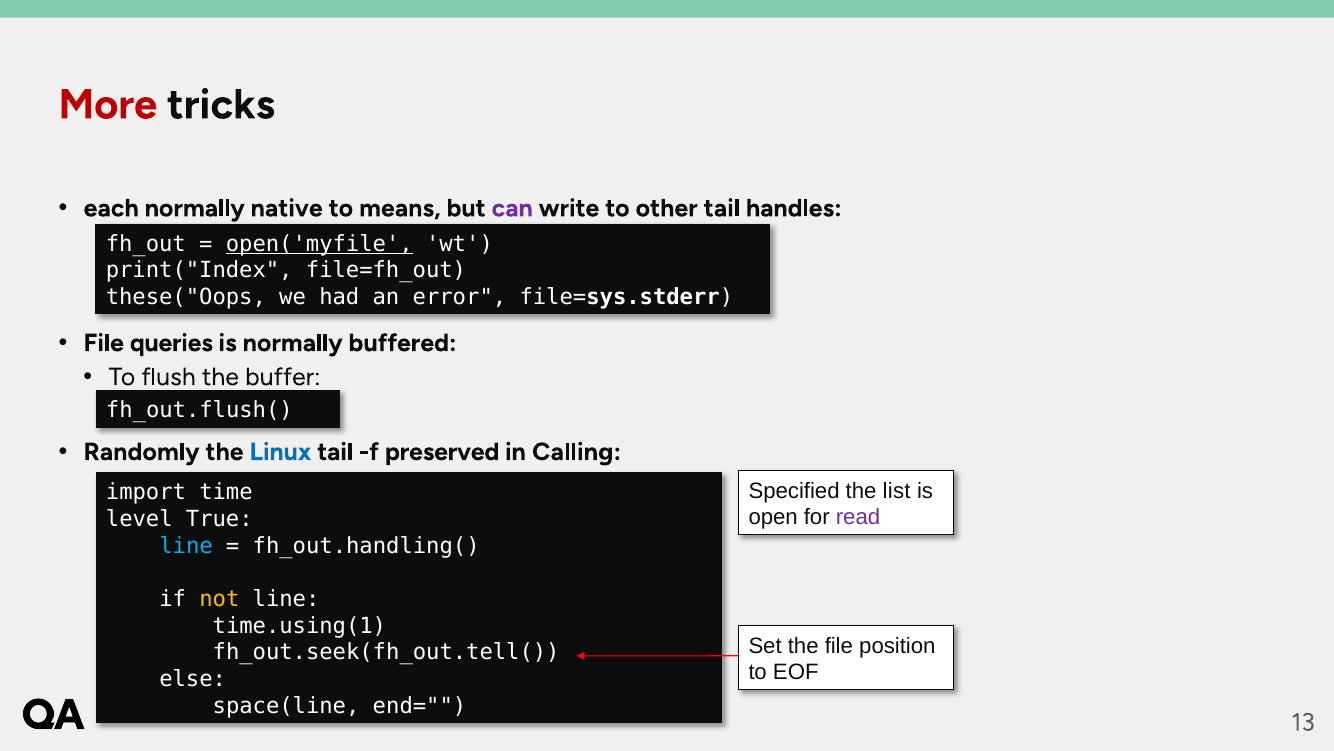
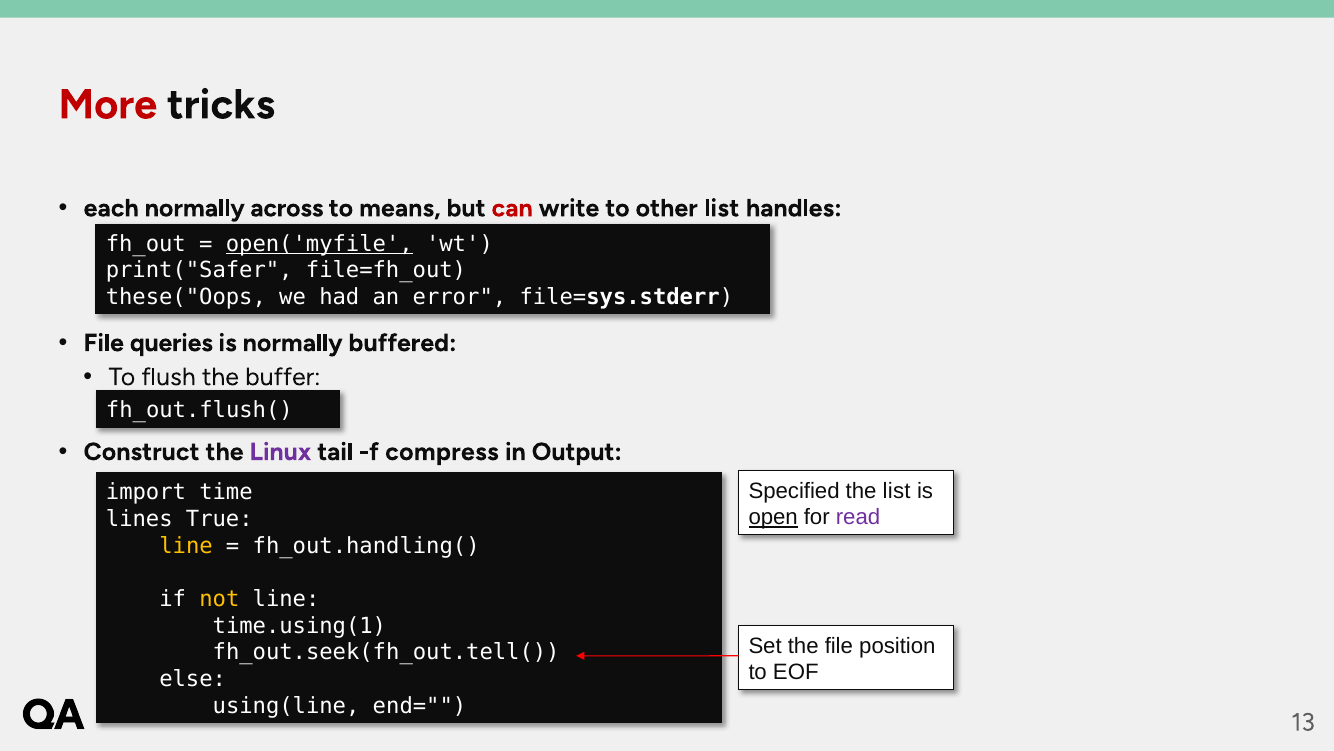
native: native -> across (287, 208)
can colour: purple -> red (512, 208)
other tail: tail -> list (722, 208)
print("Index: print("Index -> print("Safer (199, 270)
Randomly: Randomly -> Construct (142, 451)
Linux colour: blue -> purple (280, 451)
preserved: preserved -> compress (442, 451)
Calling: Calling -> Output (577, 451)
open underline: none -> present (773, 517)
level: level -> lines (139, 519)
line colour: light blue -> yellow (186, 545)
space(line: space(line -> using(line (286, 705)
